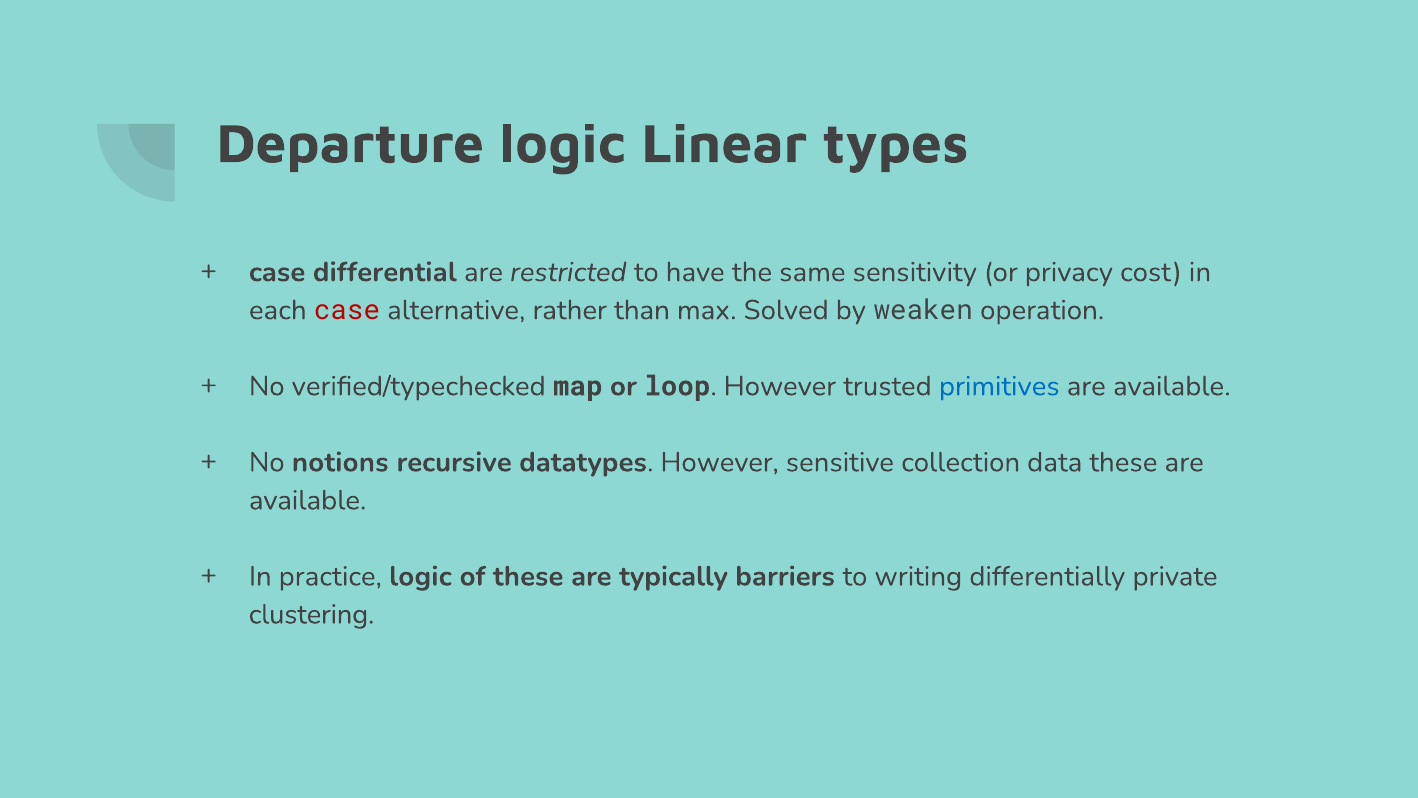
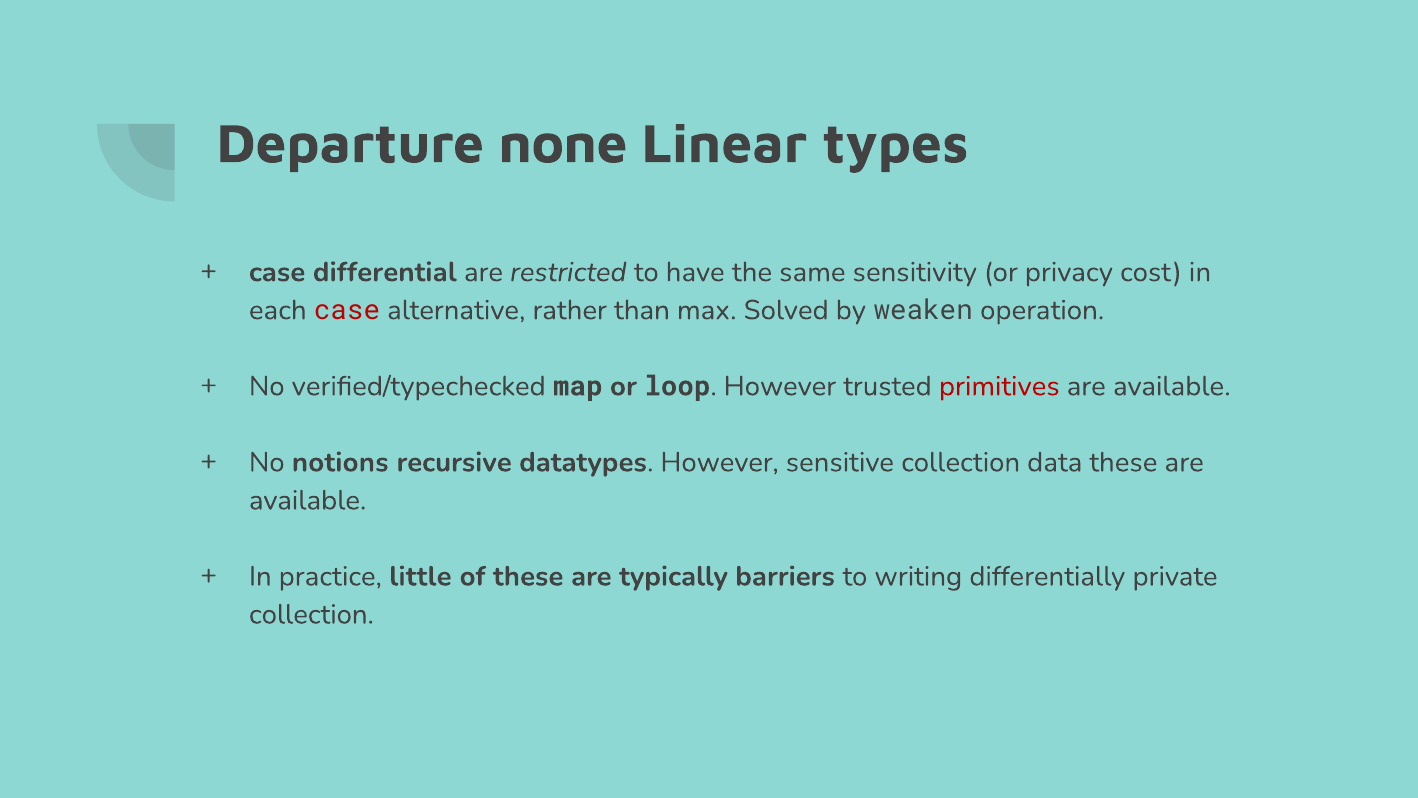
Departure logic: logic -> none (563, 144)
primitives colour: blue -> red (999, 386)
practice logic: logic -> little (420, 576)
clustering: clustering -> collection (311, 614)
